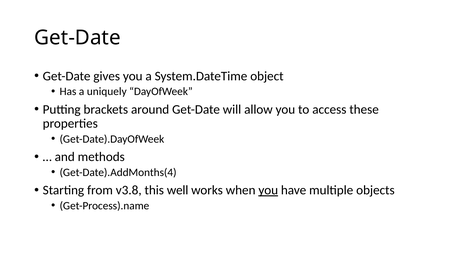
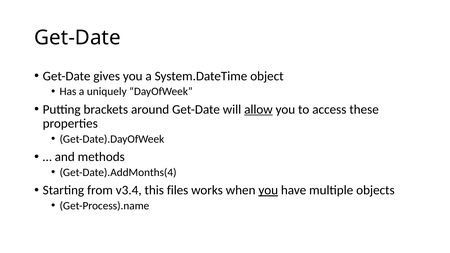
allow underline: none -> present (258, 109)
v3.8: v3.8 -> v3.4 (129, 190)
well: well -> files (178, 190)
